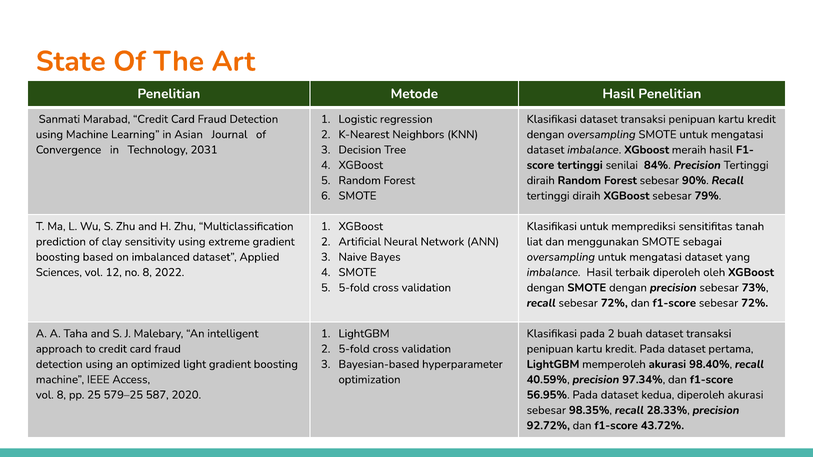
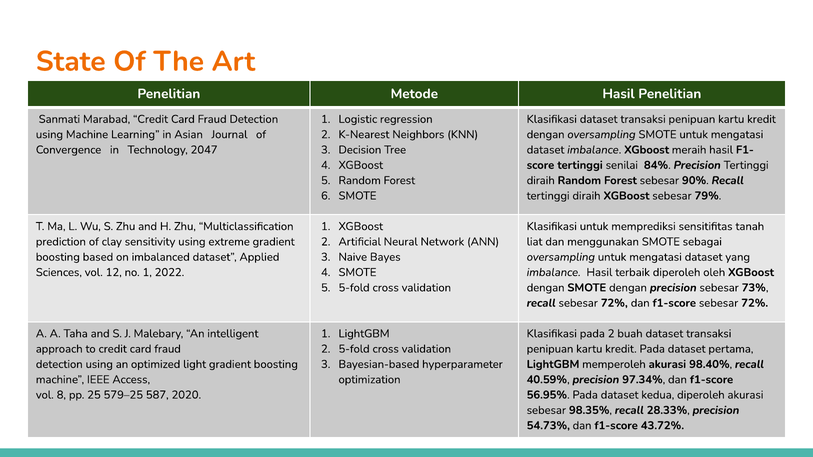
2031: 2031 -> 2047 (204, 150)
no 8: 8 -> 1 (147, 272)
92.72%: 92.72% -> 54.73% (548, 426)
